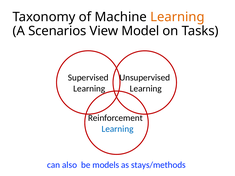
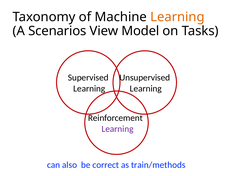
Learning colour: blue -> purple (118, 129)
models: models -> correct (106, 165)
stays/methods: stays/methods -> train/methods (158, 165)
